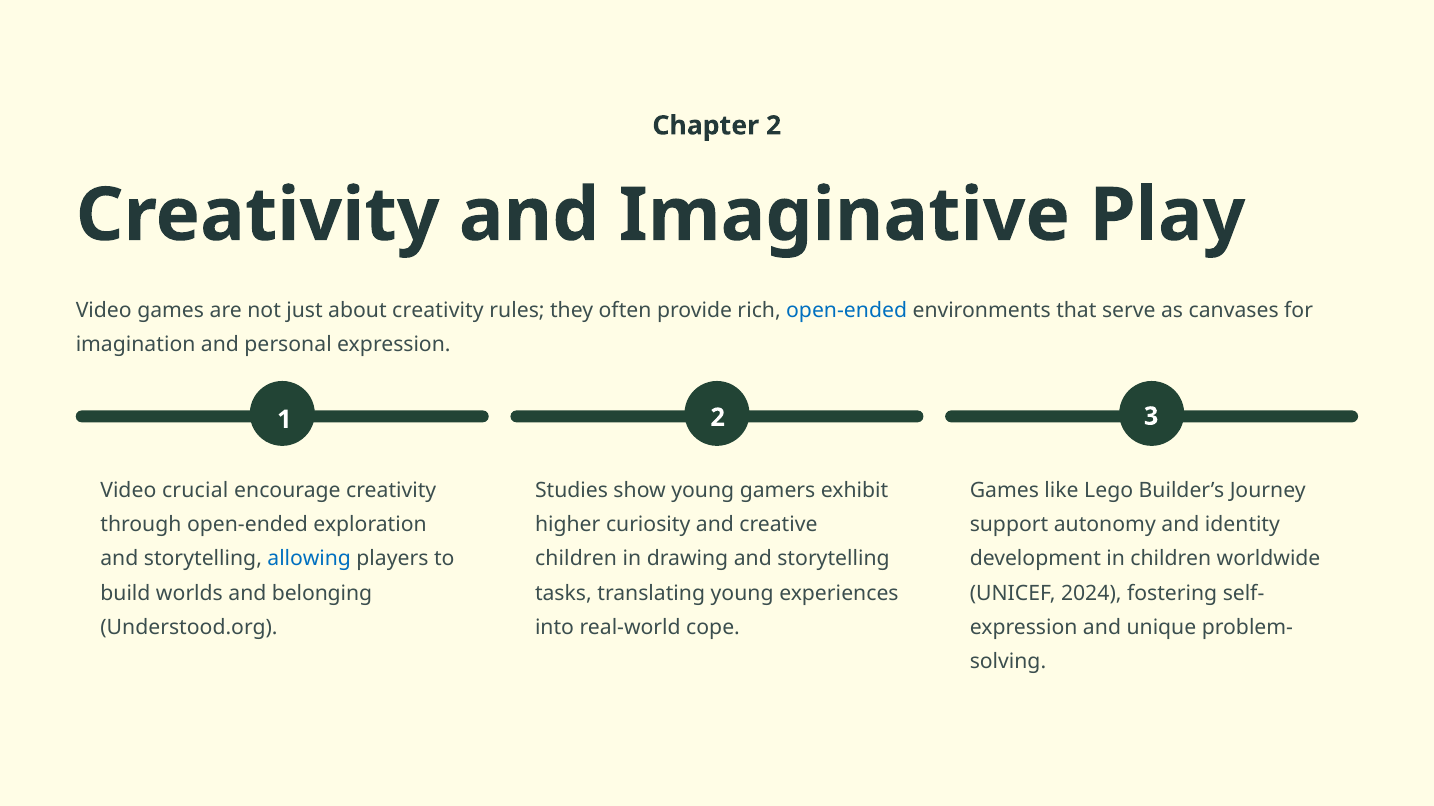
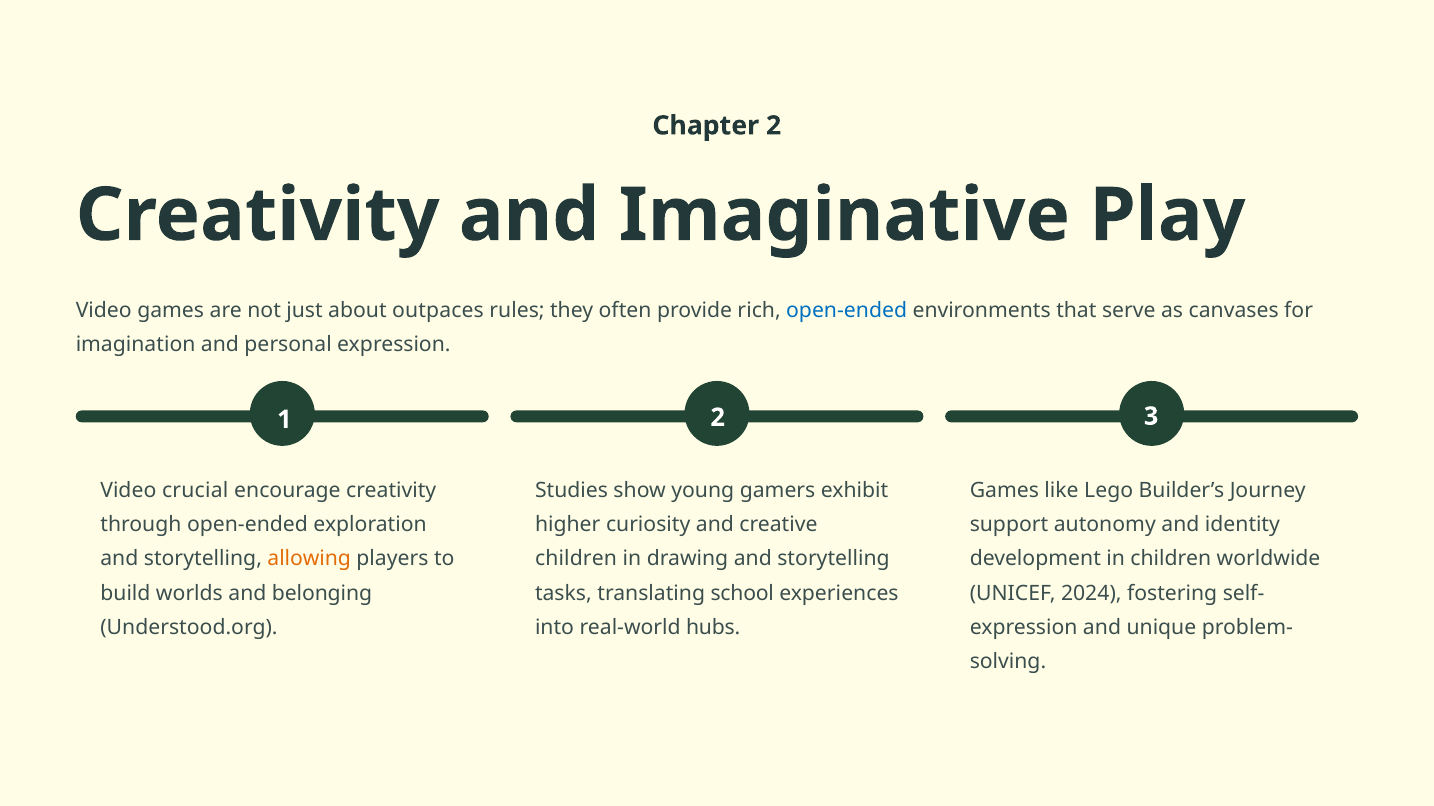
about creativity: creativity -> outpaces (438, 311)
allowing colour: blue -> orange (309, 559)
translating young: young -> school (742, 594)
cope: cope -> hubs (713, 628)
